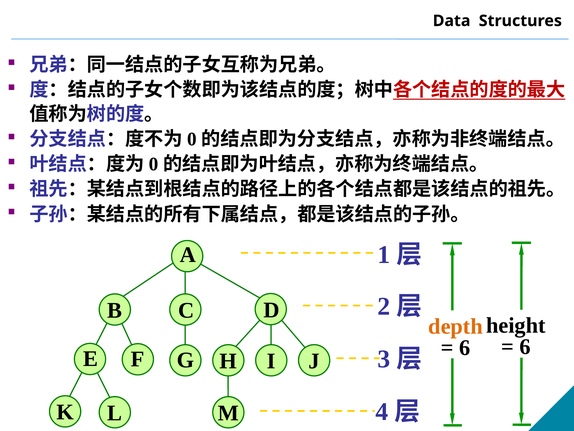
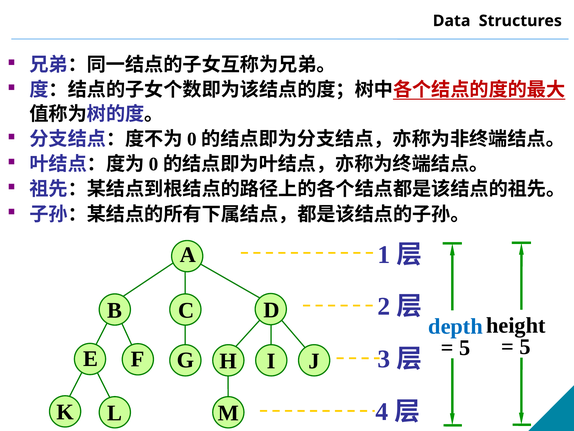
depth colour: orange -> blue (456, 326)
6: 6 -> 5 (525, 346)
6: 6 -> 5 (465, 347)
